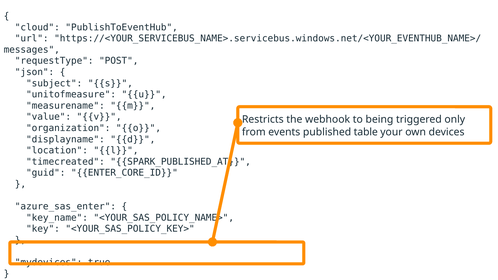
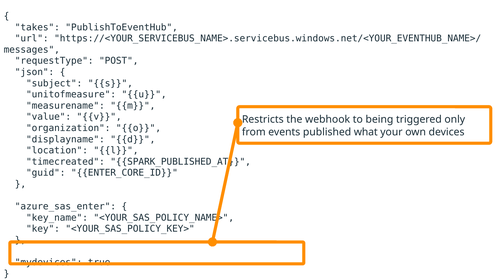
cloud: cloud -> takes (37, 27)
table: table -> what (366, 132)
